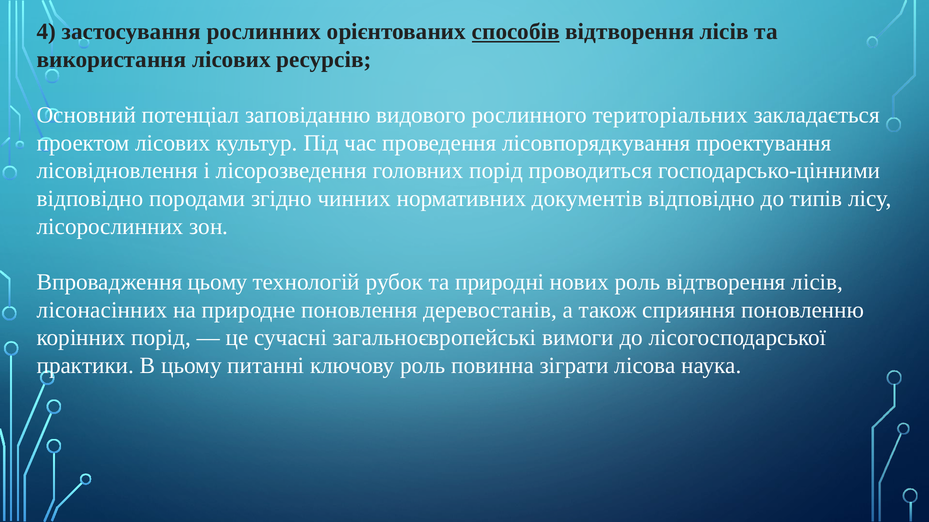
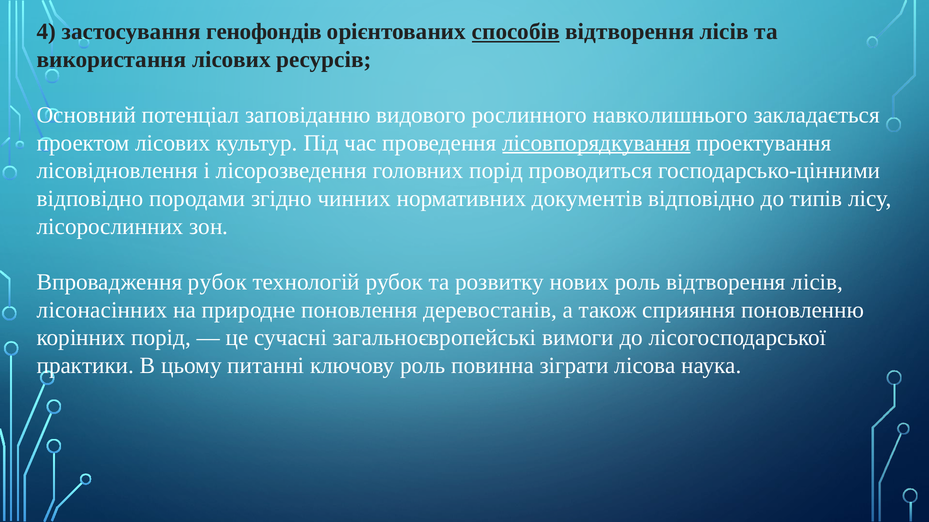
рослинних: рослинних -> генофондів (264, 32)
територіальних: територіальних -> навколишнього (670, 115)
лісовпорядкування underline: none -> present (596, 143)
Впровадження цьому: цьому -> рубок (217, 282)
природні: природні -> розвитку (500, 282)
